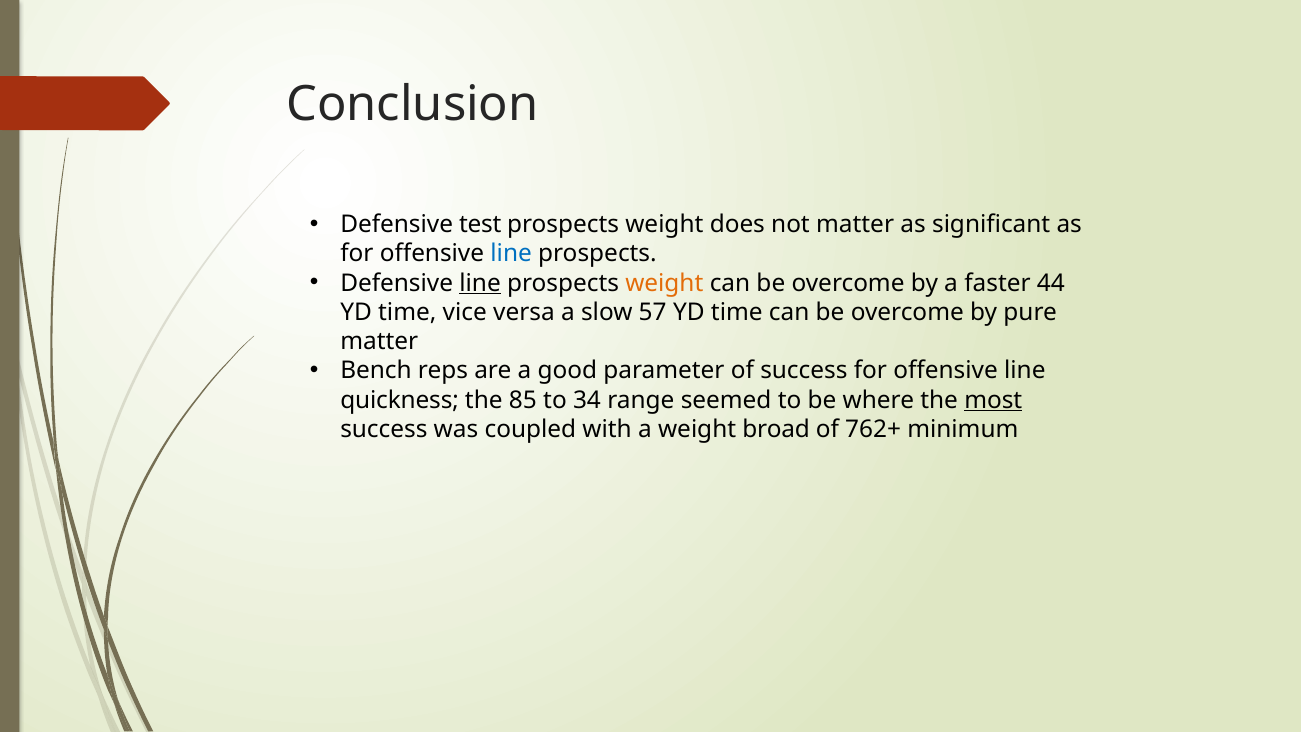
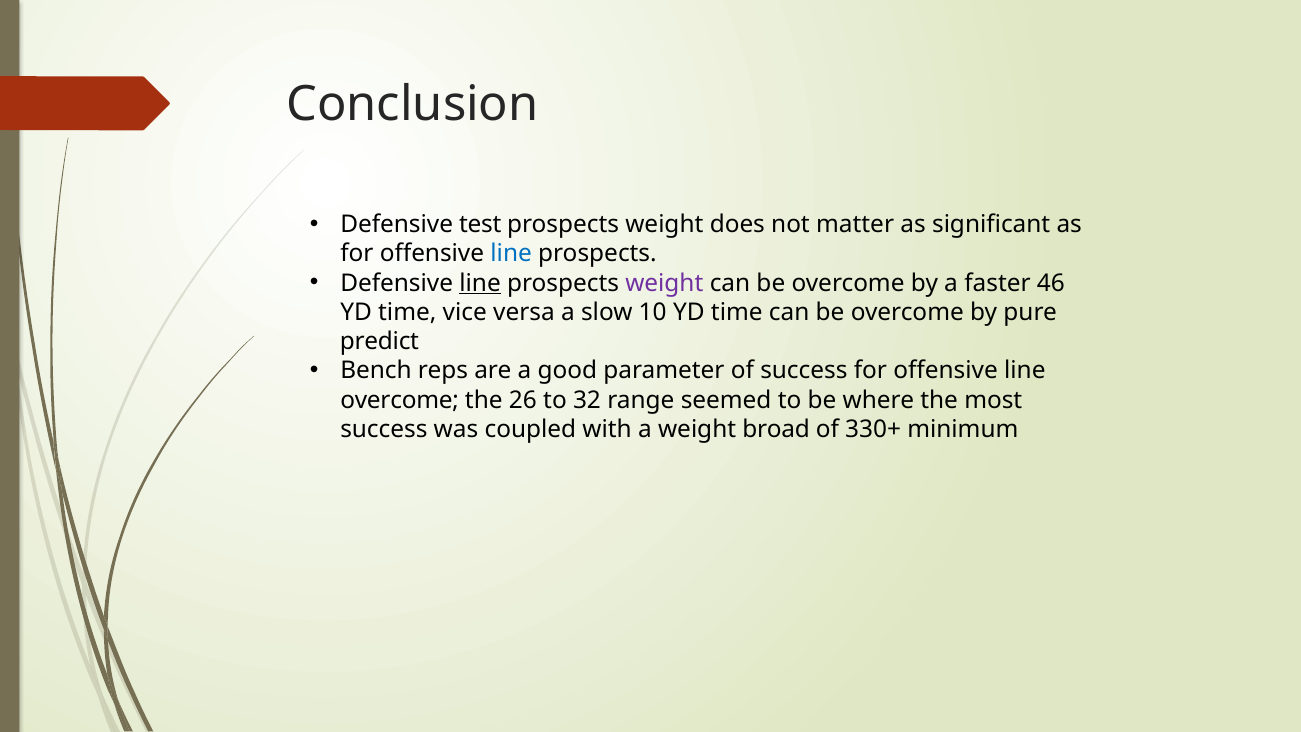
weight colour: orange -> purple (664, 283)
44: 44 -> 46 (1051, 283)
57: 57 -> 10 (653, 312)
matter: matter -> predict (379, 341)
quickness: quickness -> overcome (400, 400)
85: 85 -> 26 (523, 400)
34: 34 -> 32 (587, 400)
most underline: present -> none (993, 400)
762+: 762+ -> 330+ (873, 429)
